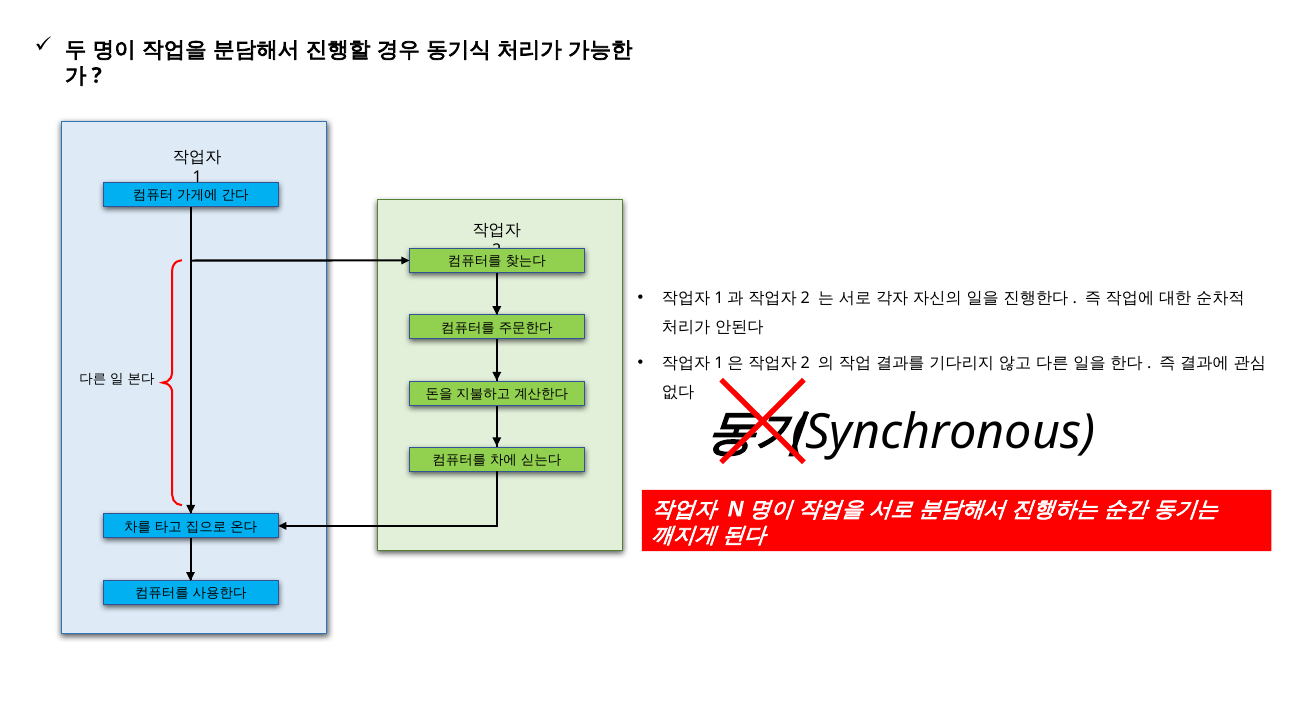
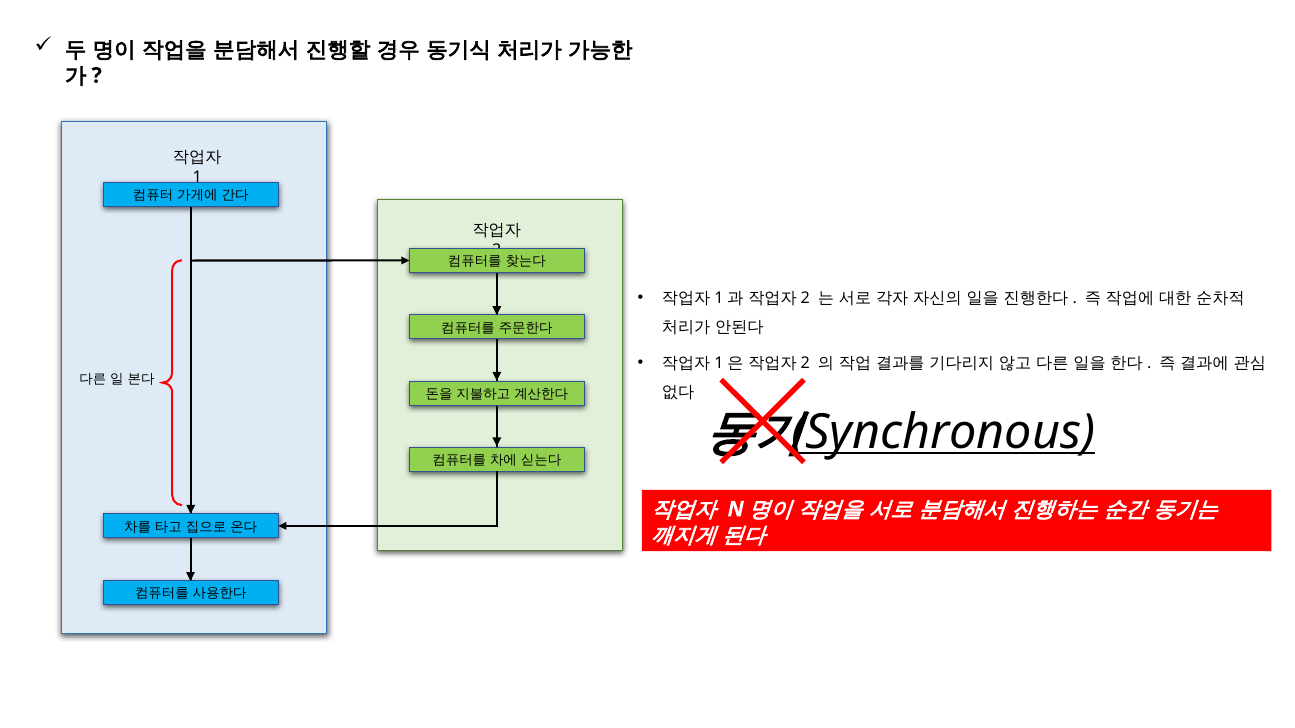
Synchronous underline: none -> present (943, 432)
